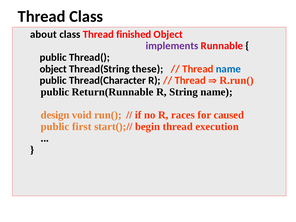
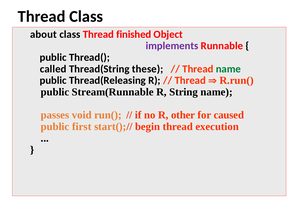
object: object -> called (53, 69)
name colour: blue -> green (228, 69)
Thread(Character: Thread(Character -> Thread(Releasing (107, 80)
Return(Runnable: Return(Runnable -> Stream(Runnable (113, 92)
design: design -> passes (55, 115)
races: races -> other (183, 115)
